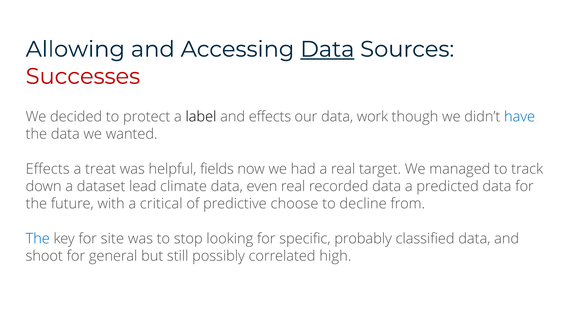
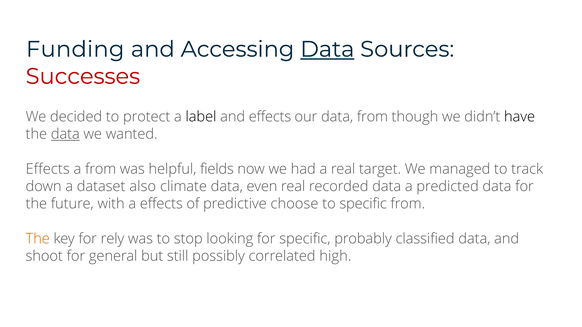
Allowing: Allowing -> Funding (75, 49)
data work: work -> from (372, 117)
have colour: blue -> black (520, 117)
data underline: none -> present (65, 134)
a treat: treat -> from (101, 169)
lead: lead -> also (143, 187)
a critical: critical -> effects (161, 204)
to decline: decline -> specific (363, 204)
The colour: blue -> orange (38, 239)
site: site -> rely (112, 239)
